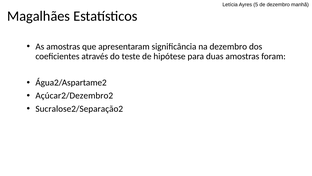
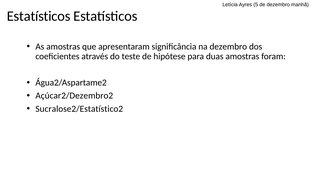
Magalhães: Magalhães -> Estatísticos (39, 16)
Sucralose2/Separação2: Sucralose2/Separação2 -> Sucralose2/Estatístico2 (79, 109)
